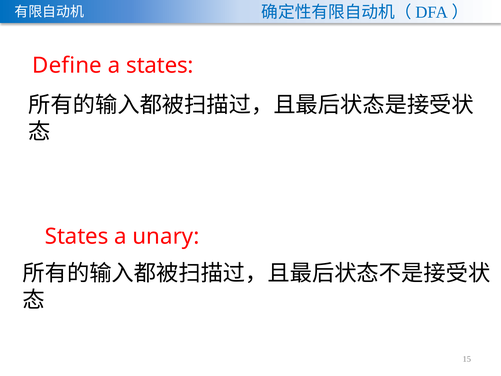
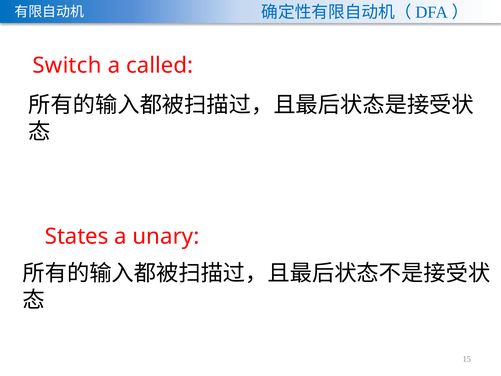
Define: Define -> Switch (67, 65)
a states: states -> called (160, 65)
